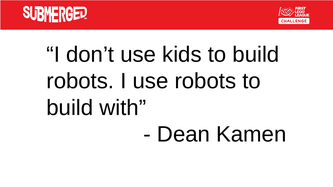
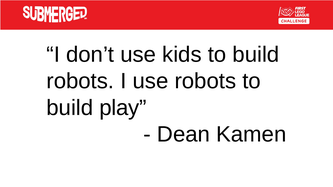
with: with -> play (123, 108)
